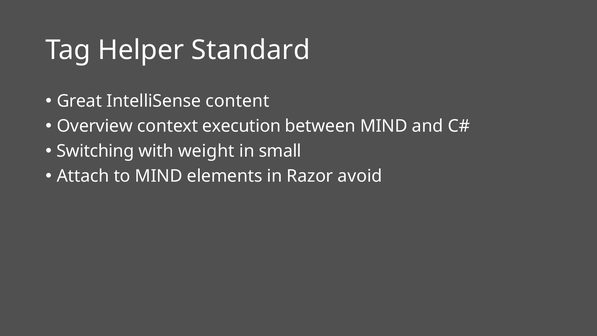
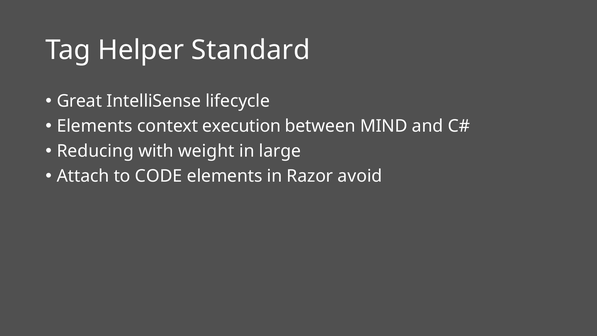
content: content -> lifecycle (238, 101)
Overview: Overview -> Elements (95, 126)
Switching: Switching -> Reducing (95, 151)
small: small -> large (280, 151)
to MIND: MIND -> CODE (159, 176)
